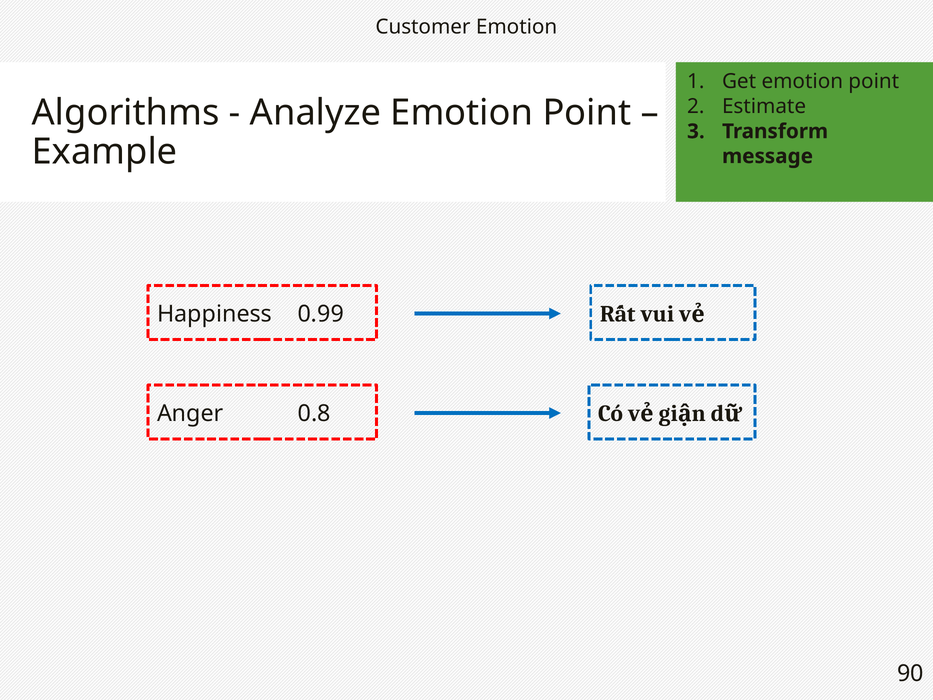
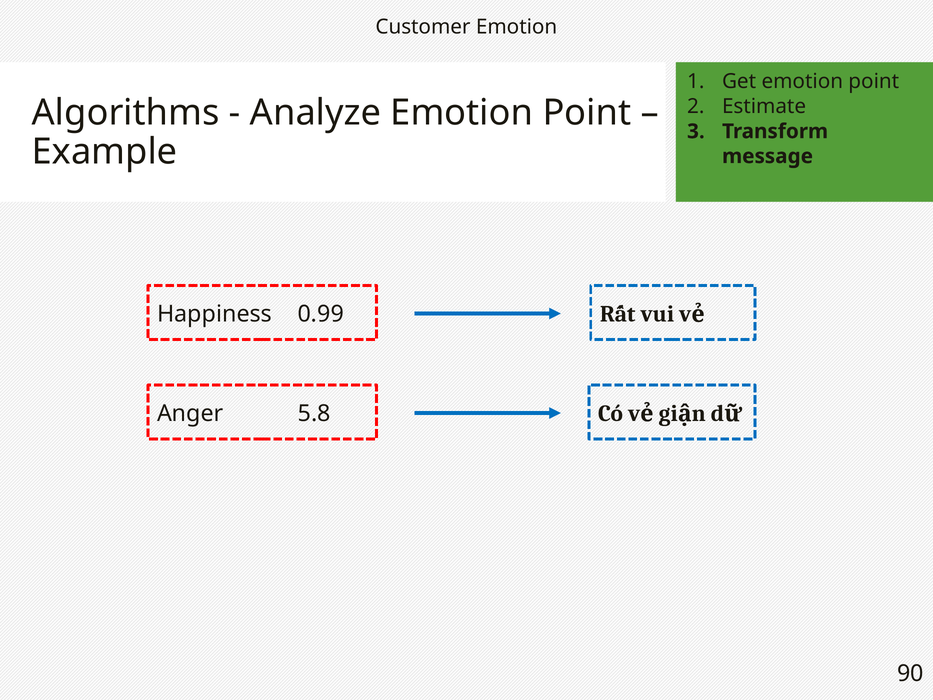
0.8: 0.8 -> 5.8 (314, 413)
